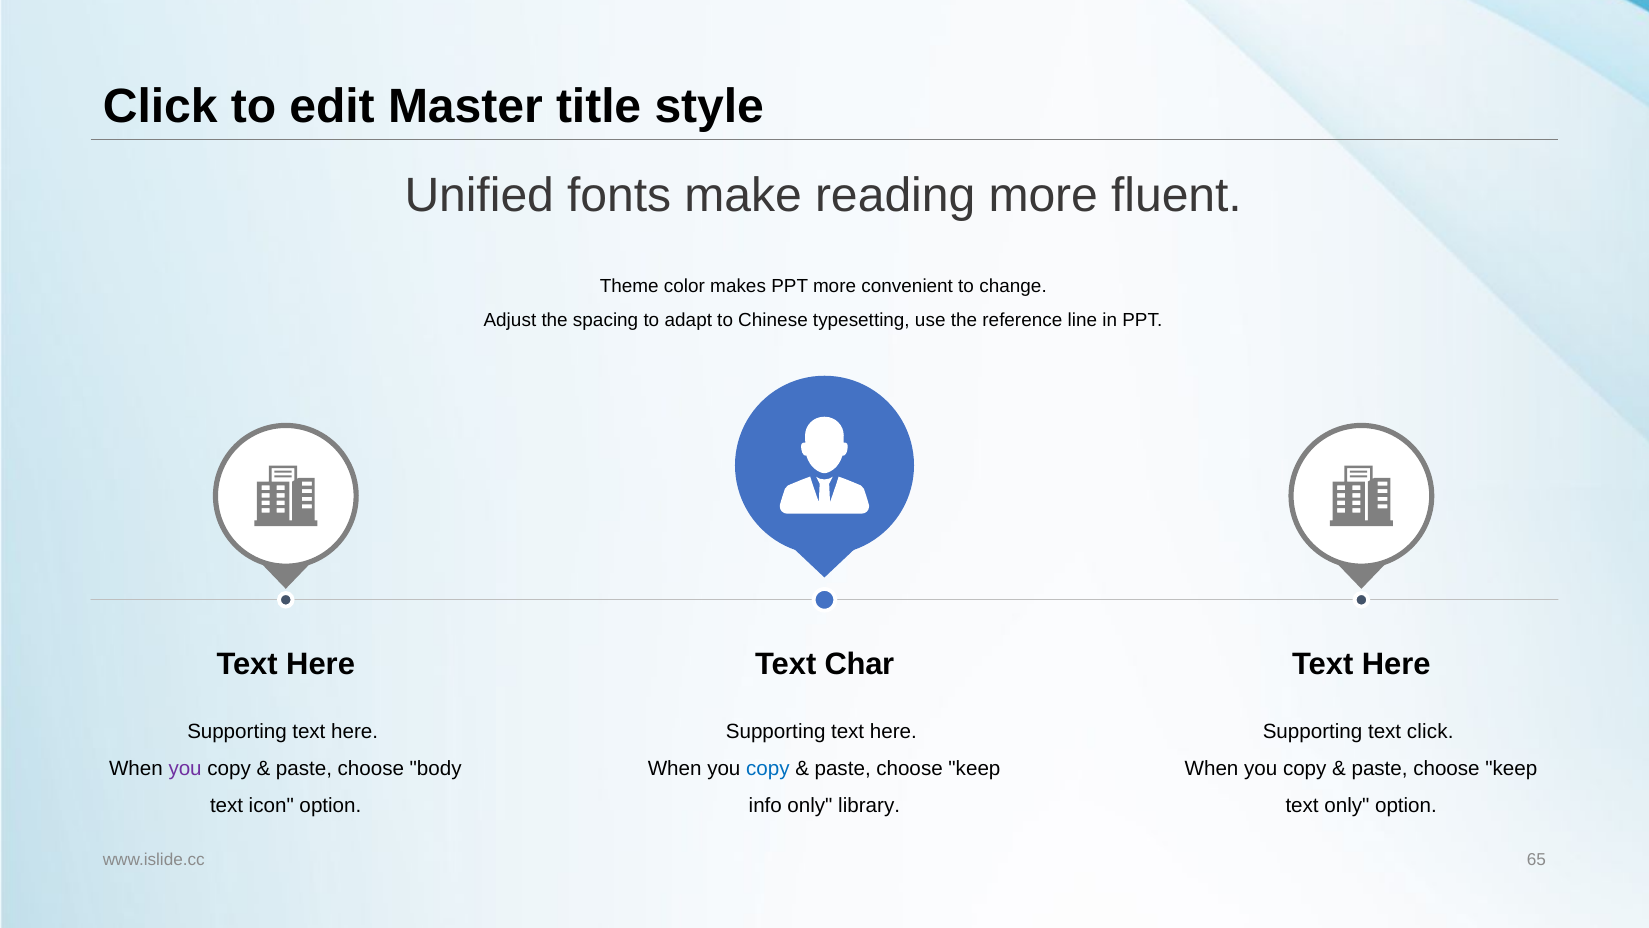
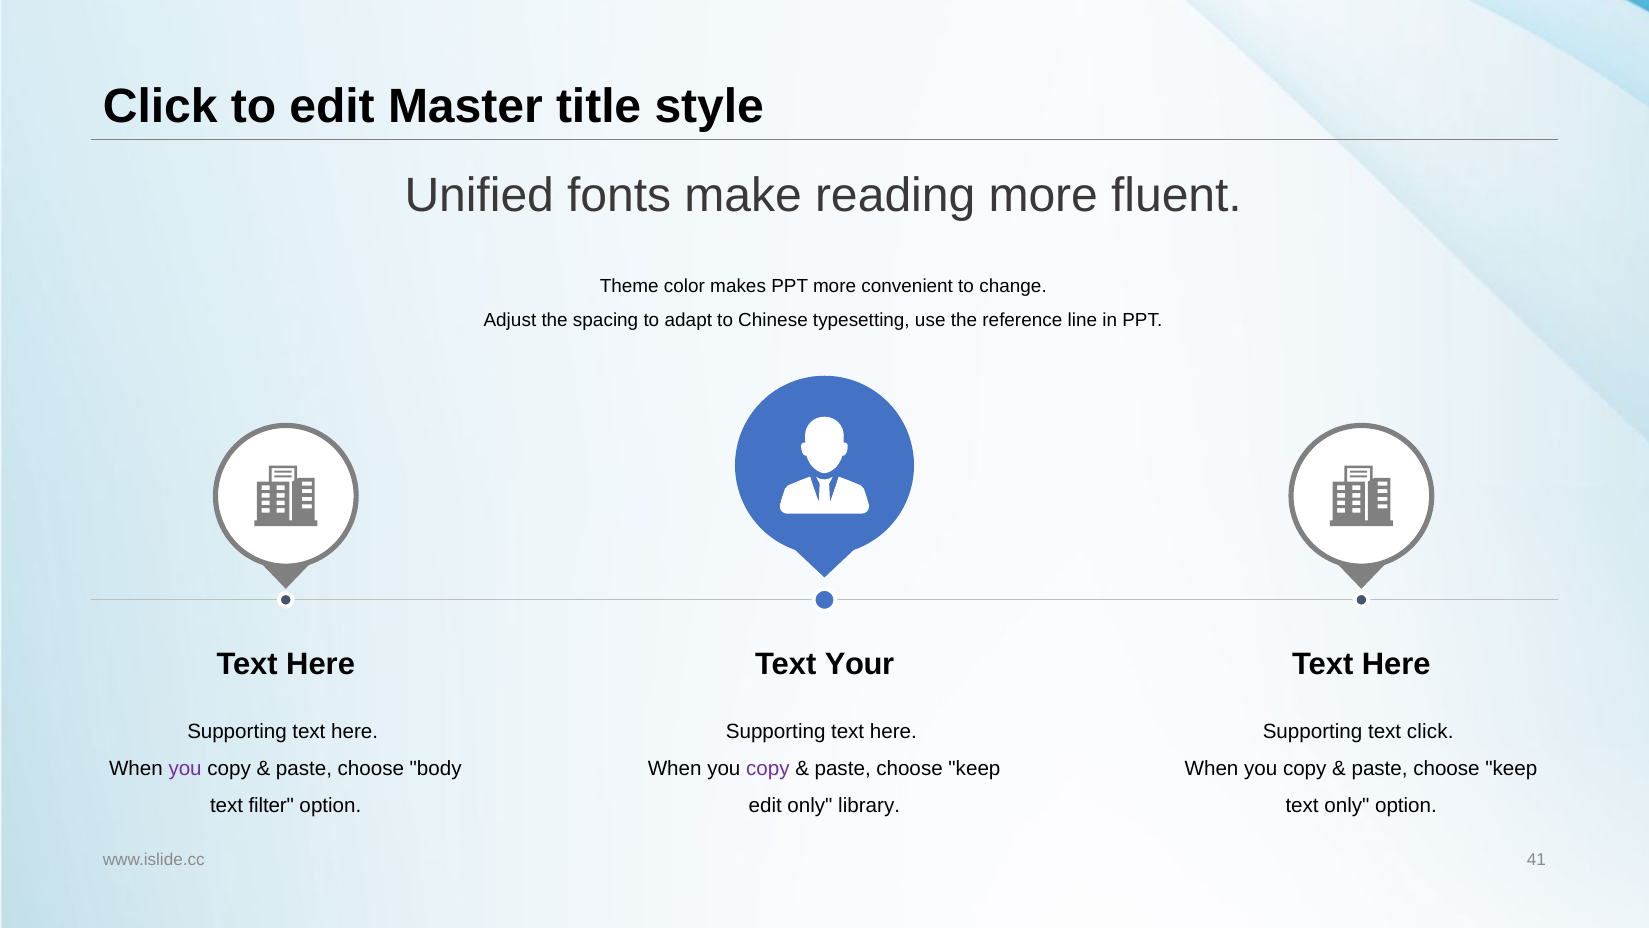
Char: Char -> Your (859, 664)
copy colour: blue -> purple (768, 768)
icon: icon -> filter (271, 805)
info: info -> edit (765, 805)
65: 65 -> 41 (1536, 859)
